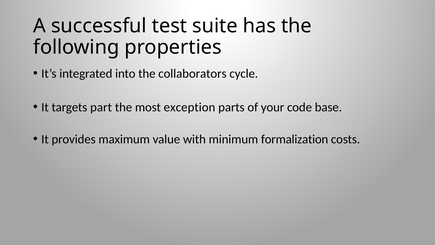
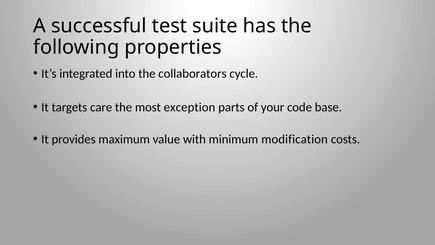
part: part -> care (101, 107)
formalization: formalization -> modification (295, 139)
